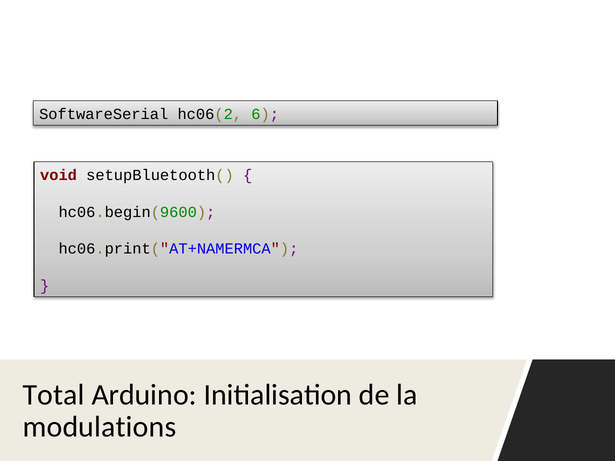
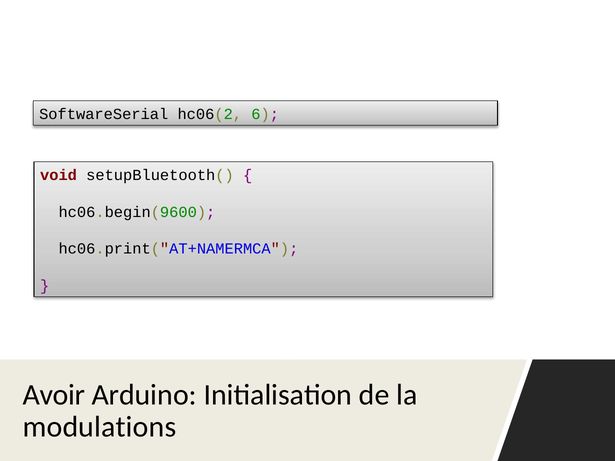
Total: Total -> Avoir (54, 395)
